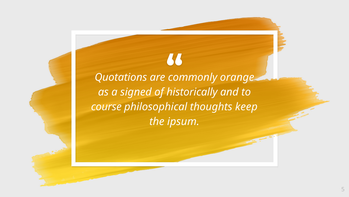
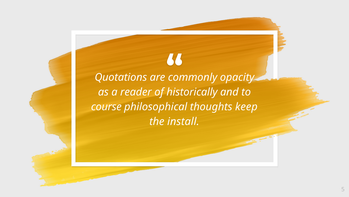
orange: orange -> opacity (237, 77)
signed: signed -> reader (136, 92)
ipsum: ipsum -> install (183, 121)
